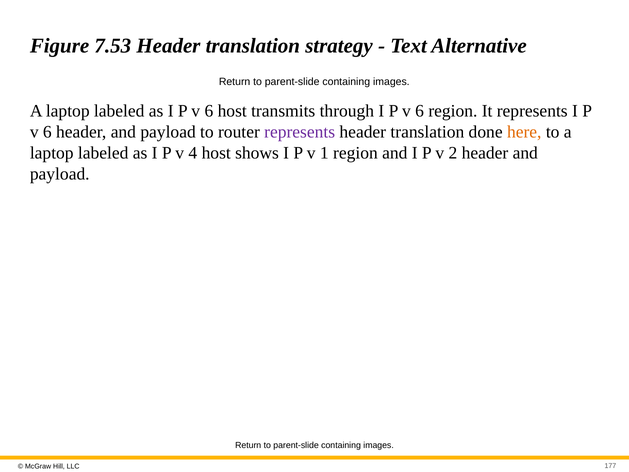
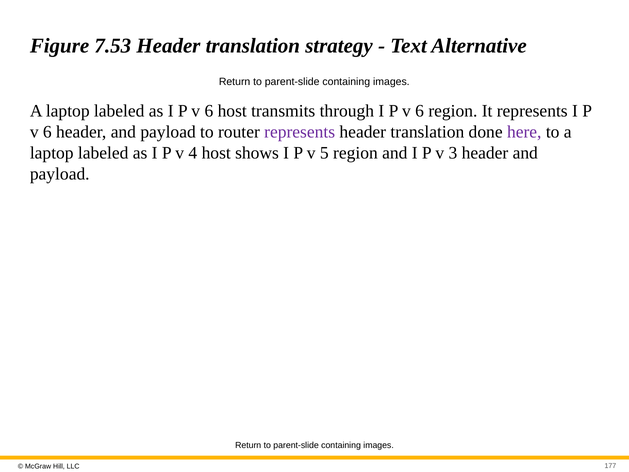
here colour: orange -> purple (524, 132)
1: 1 -> 5 (324, 153)
2: 2 -> 3 (453, 153)
